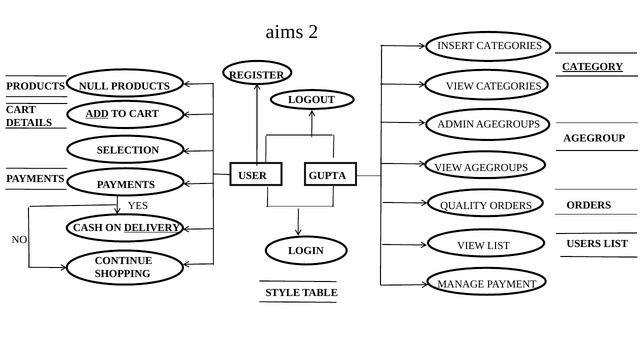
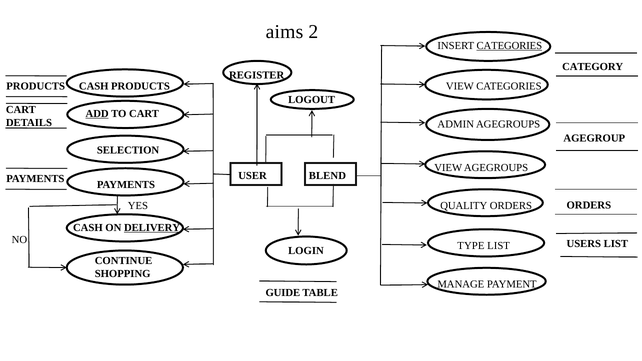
CATEGORIES underline: none -> present (509, 46)
CATEGORY underline: present -> none (593, 67)
NULL: NULL -> CASH (94, 86)
GUPTA: GUPTA -> BLEND (327, 176)
VIEW: VIEW -> TYPE (471, 246)
STYLE: STYLE -> GUIDE (283, 293)
